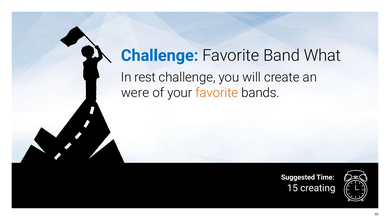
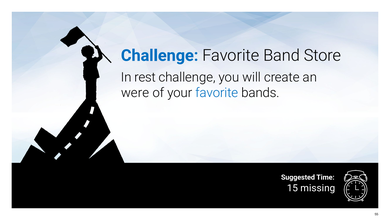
What: What -> Store (322, 55)
favorite colour: orange -> blue (217, 93)
creating: creating -> missing (318, 188)
